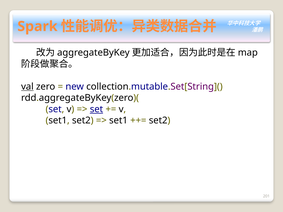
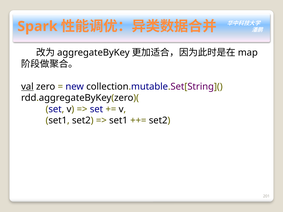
set underline: present -> none (96, 109)
